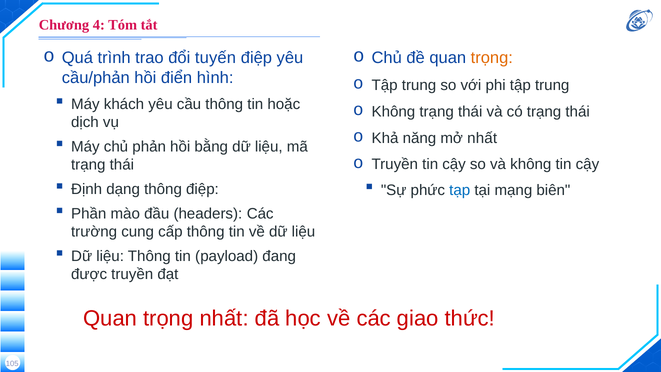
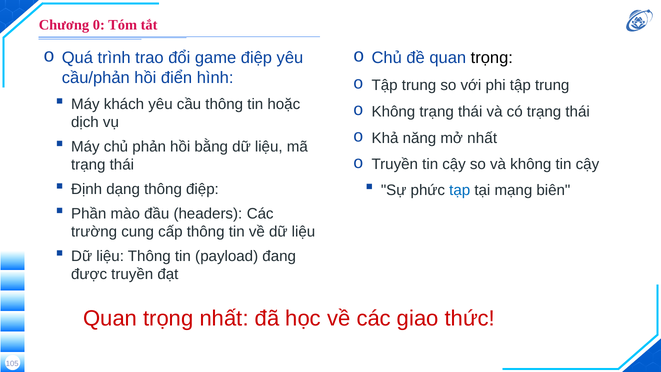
4: 4 -> 0 (99, 25)
tuyến: tuyến -> game (216, 58)
trọng colour: orange -> black (492, 58)
